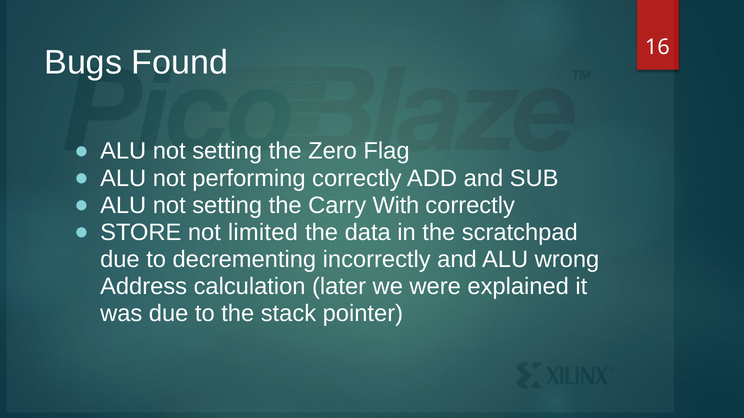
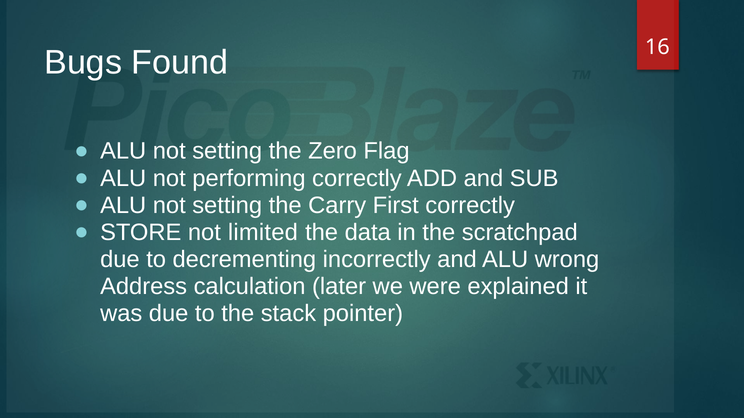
With: With -> First (396, 205)
